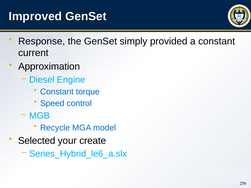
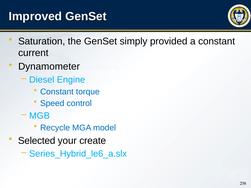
Response: Response -> Saturation (42, 41)
Approximation: Approximation -> Dynamometer (49, 67)
